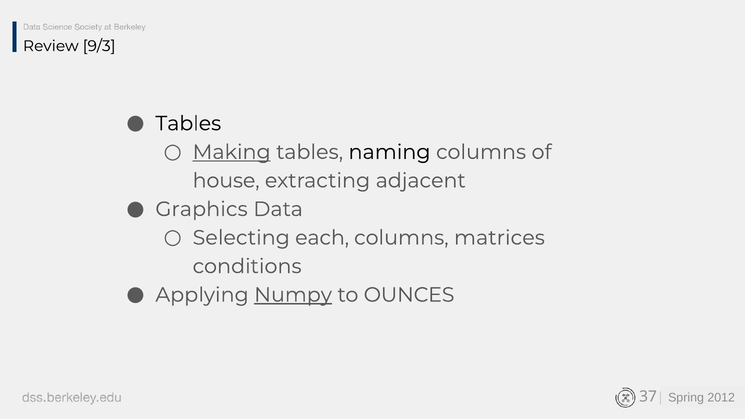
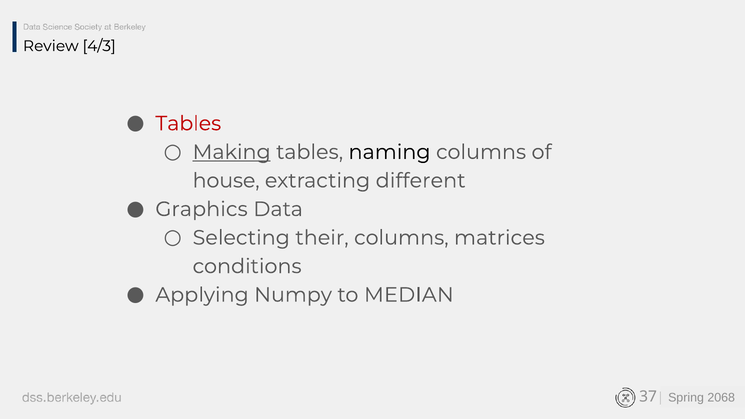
9/3: 9/3 -> 4/3 (99, 46)
Tables colour: black -> red (188, 124)
adjacent: adjacent -> different (421, 181)
each: each -> their (322, 238)
Numpy underline: present -> none (293, 295)
OUNCES: OUNCES -> MEDIAN (409, 295)
2012: 2012 -> 2068 (721, 398)
